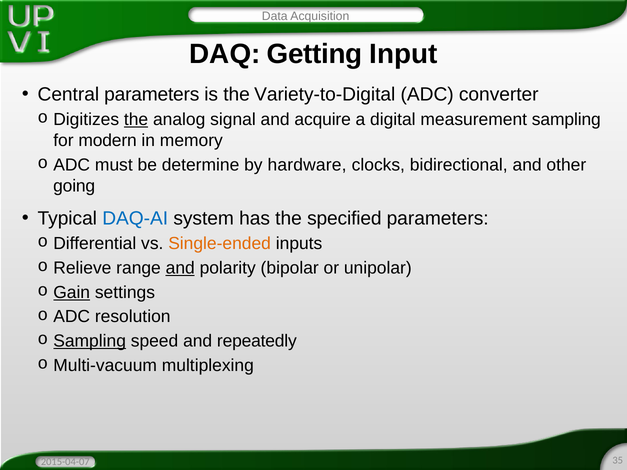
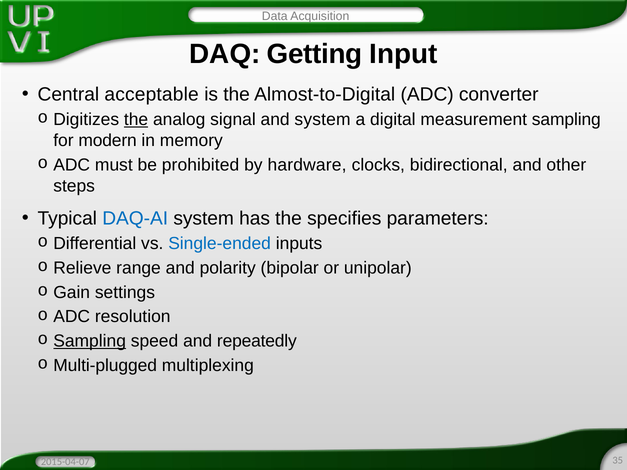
Central parameters: parameters -> acceptable (152, 94)
Variety-to-Digital: Variety-to-Digital -> Almost-to-Digital (325, 94)
and acquire: acquire -> system (323, 120)
determine: determine -> prohibited (201, 165)
going: going -> steps (74, 186)
specified: specified -> specifies (344, 218)
Single-ended colour: orange -> blue (220, 244)
and underline: present -> none (180, 268)
Gain underline: present -> none (72, 292)
Multi-vacuum: Multi-vacuum -> Multi-plugged (105, 366)
